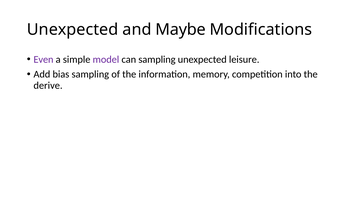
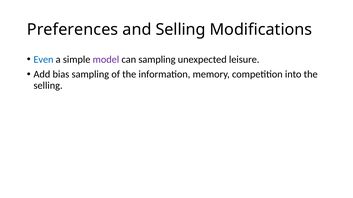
Unexpected: Unexpected -> Preferences (73, 30)
and Maybe: Maybe -> Selling (181, 30)
Even colour: purple -> blue (43, 60)
derive: derive -> selling (48, 86)
